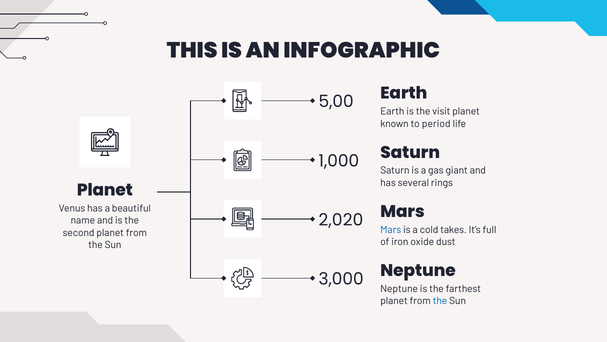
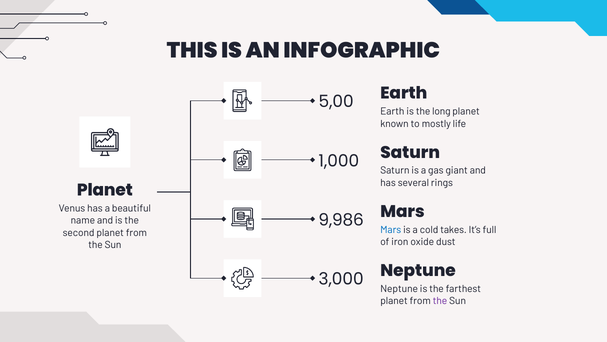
visit: visit -> long (441, 111)
period: period -> mostly (436, 123)
2,020: 2,020 -> 9,986 (341, 220)
the colour: blue -> purple (440, 301)
